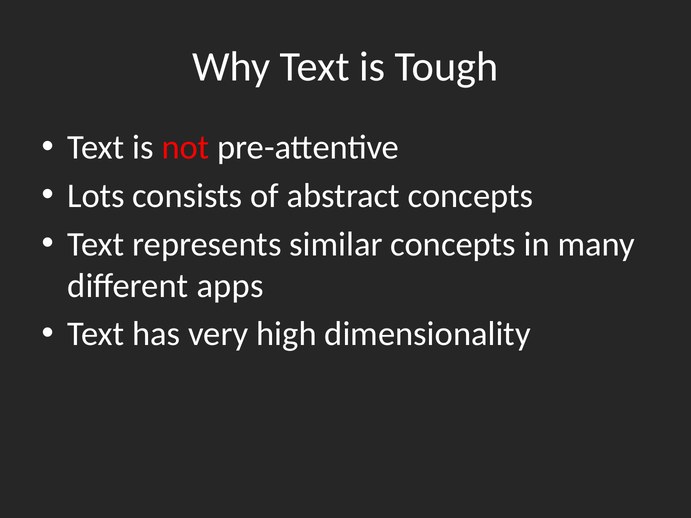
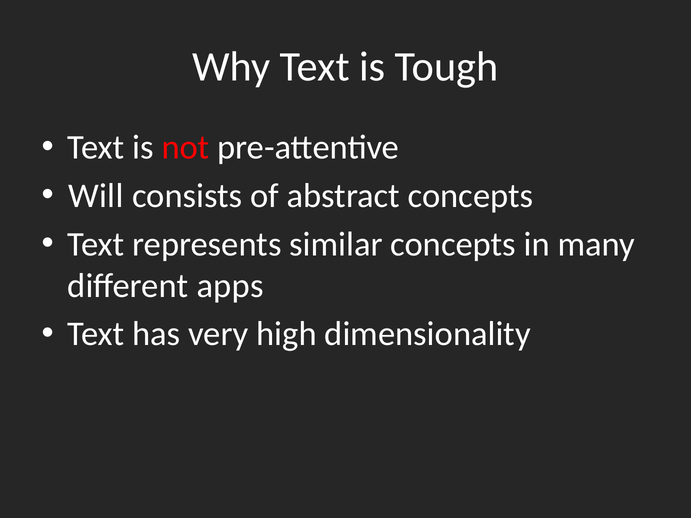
Lots: Lots -> Will (96, 196)
